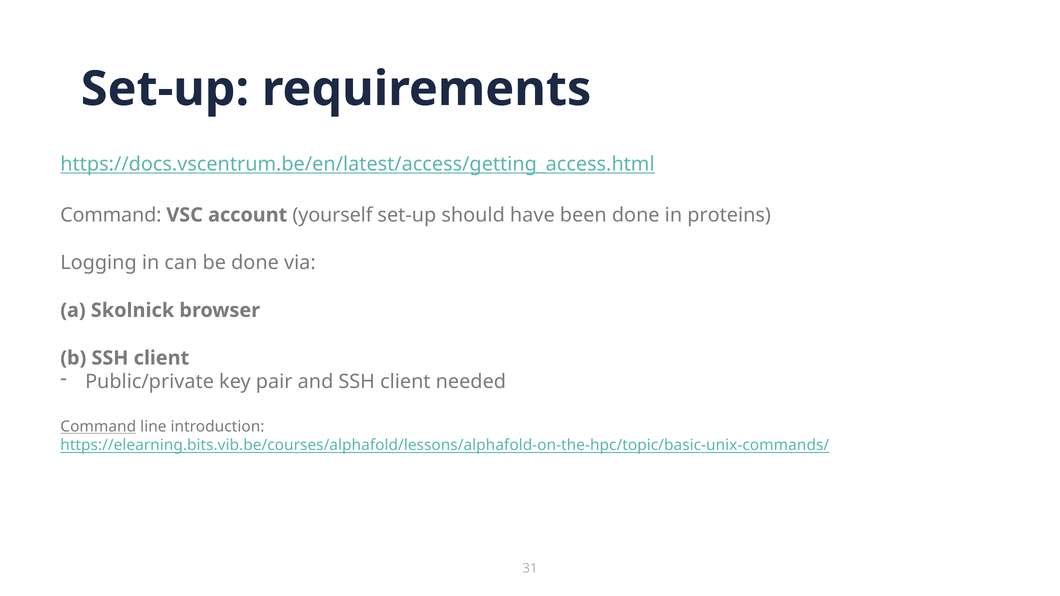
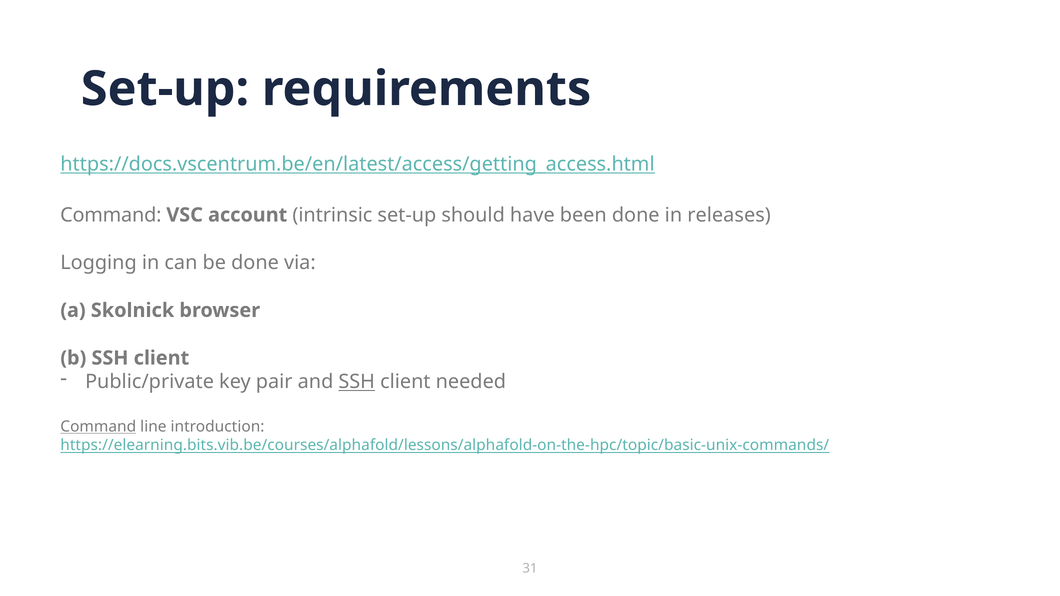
yourself: yourself -> intrinsic (332, 215)
proteins: proteins -> releases (729, 215)
SSH underline: none -> present (357, 382)
